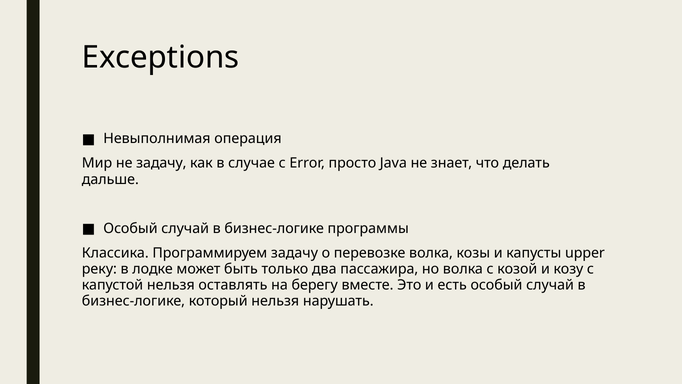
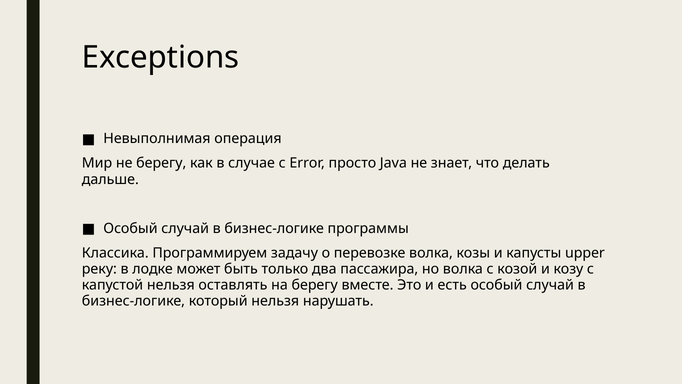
не задачу: задачу -> берегу (161, 163)
